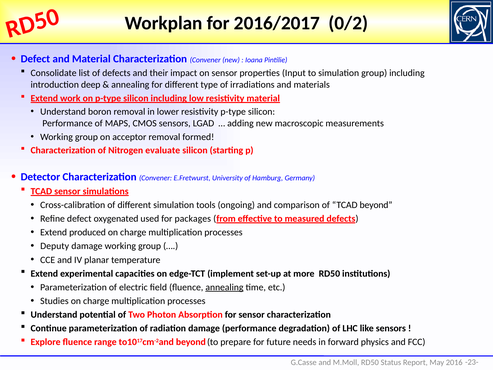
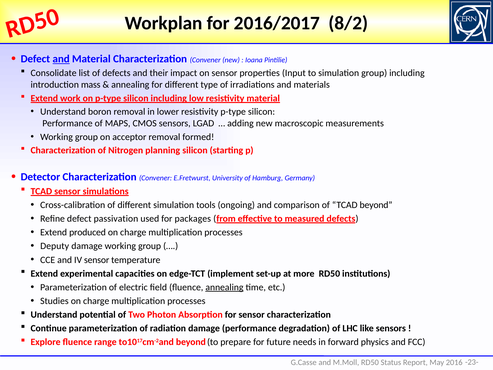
0/2: 0/2 -> 8/2 (348, 23)
and underline: none -> present (61, 59)
deep: deep -> mass (91, 85)
evaluate: evaluate -> planning (163, 150)
oxygenated: oxygenated -> passivation (116, 219)
IV planar: planar -> sensor (97, 260)
